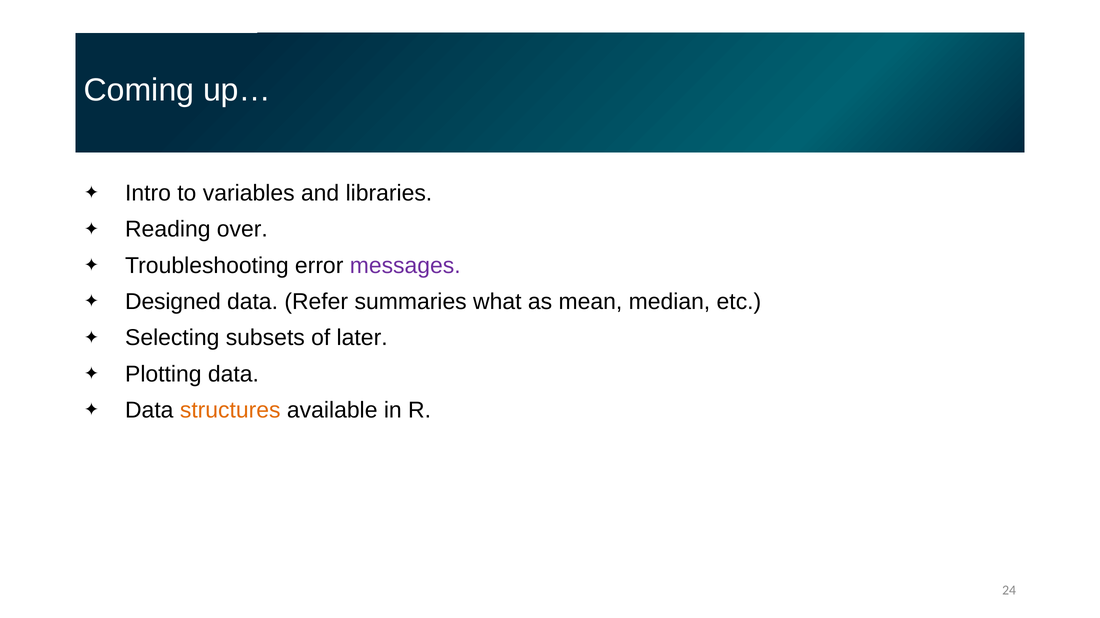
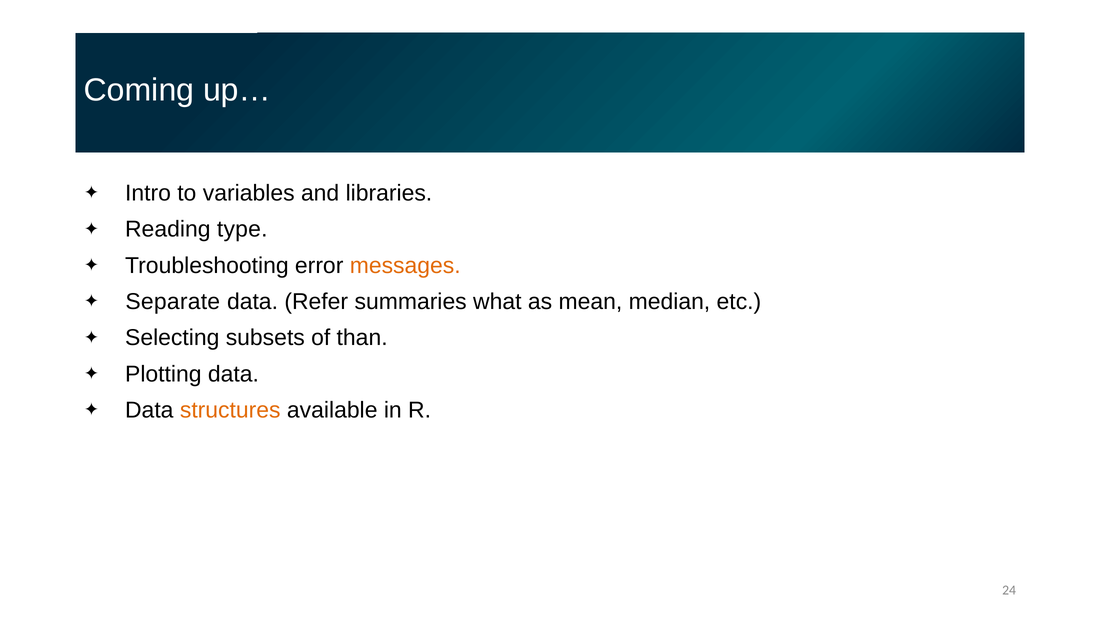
over: over -> type (242, 230)
messages colour: purple -> orange (405, 266)
Designed: Designed -> Separate (173, 302)
later: later -> than (362, 338)
